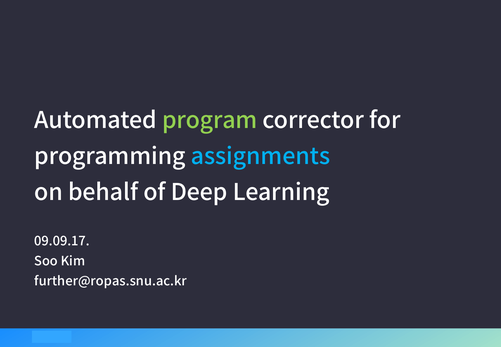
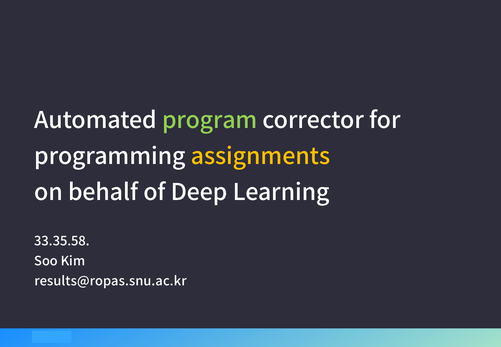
assignments colour: light blue -> yellow (260, 156)
09.09.17: 09.09.17 -> 33.35.58 (62, 241)
further@ropas.snu.ac.kr: further@ropas.snu.ac.kr -> results@ropas.snu.ac.kr (111, 281)
